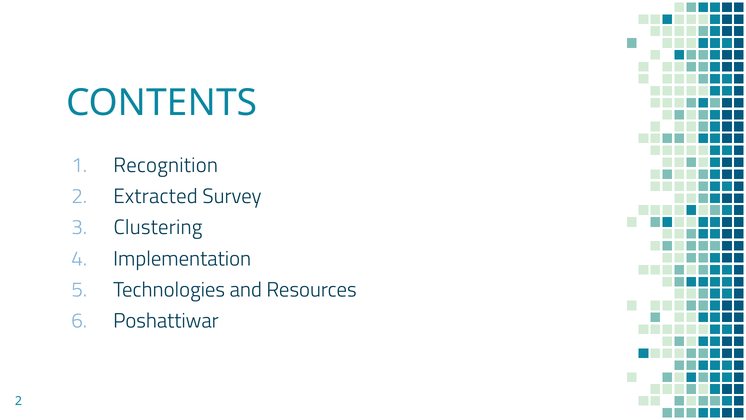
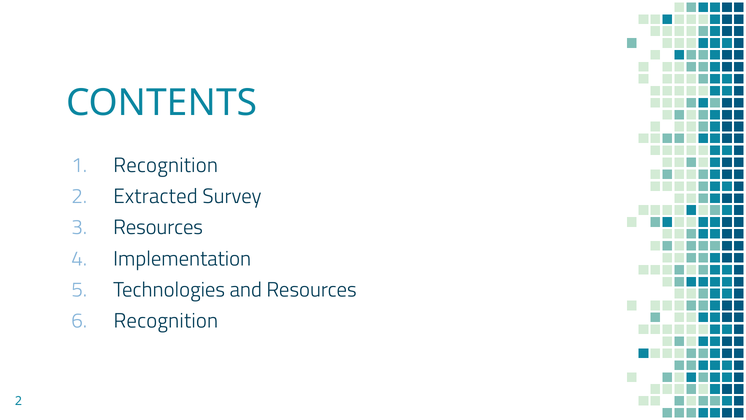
Clustering: Clustering -> Resources (158, 227)
Poshattiwar: Poshattiwar -> Recognition (166, 321)
